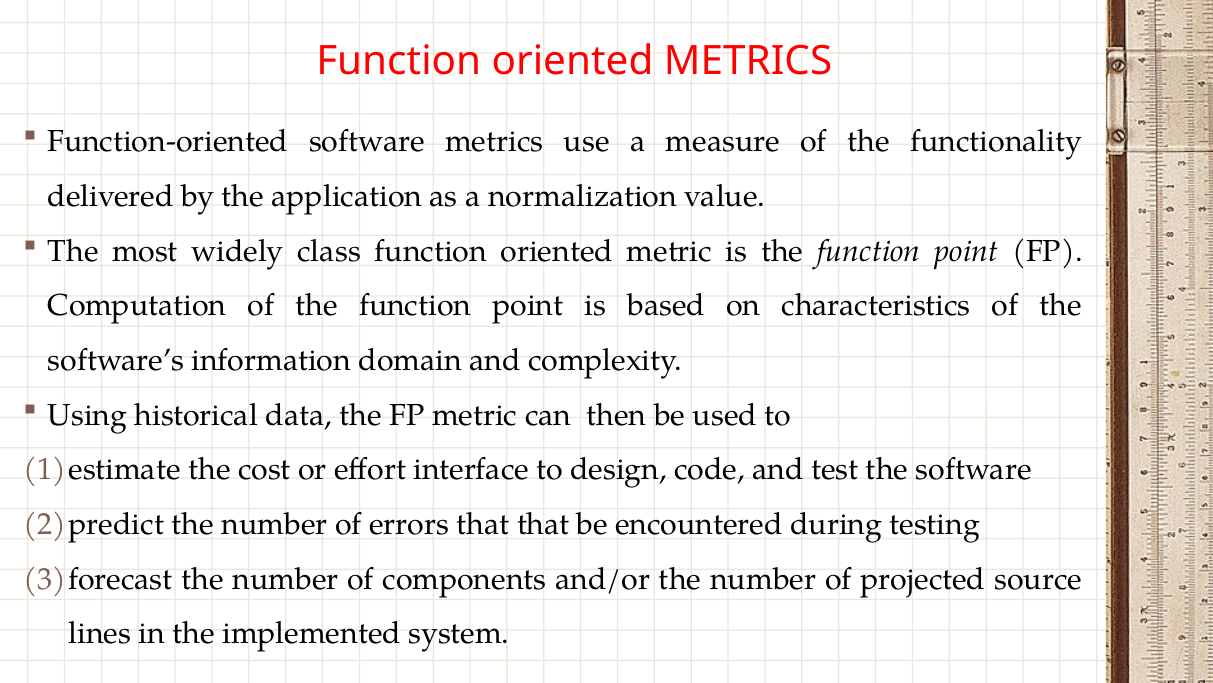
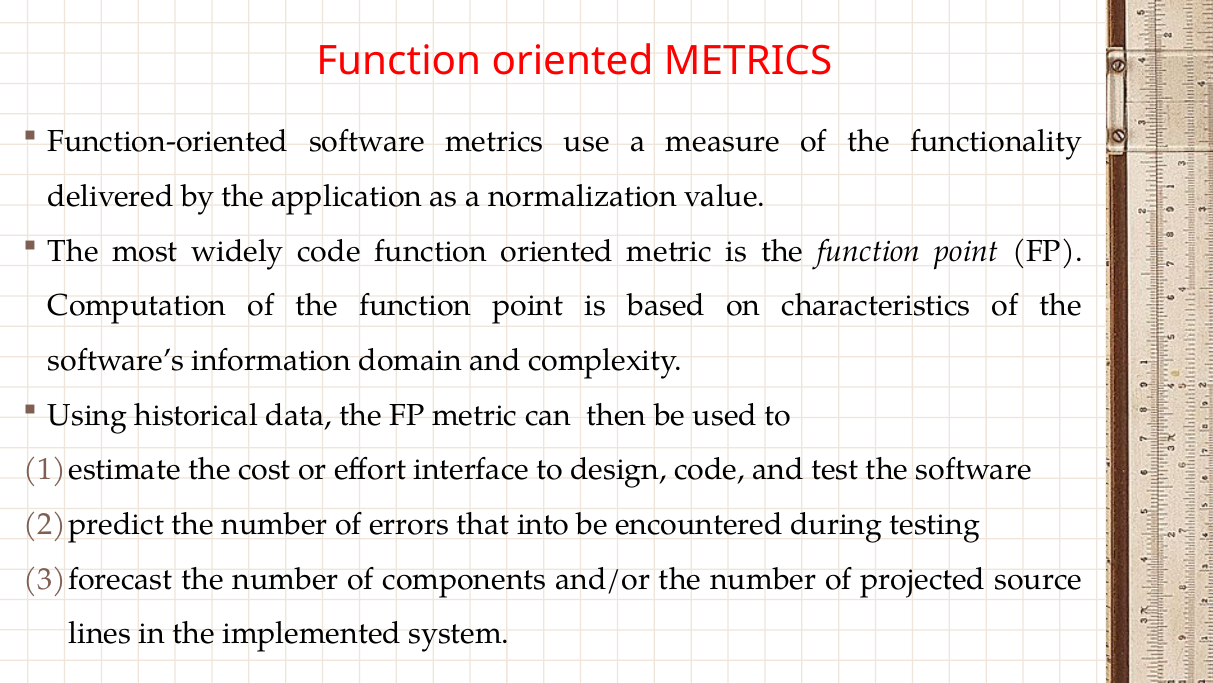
widely class: class -> code (329, 251)
that that: that -> into (543, 524)
